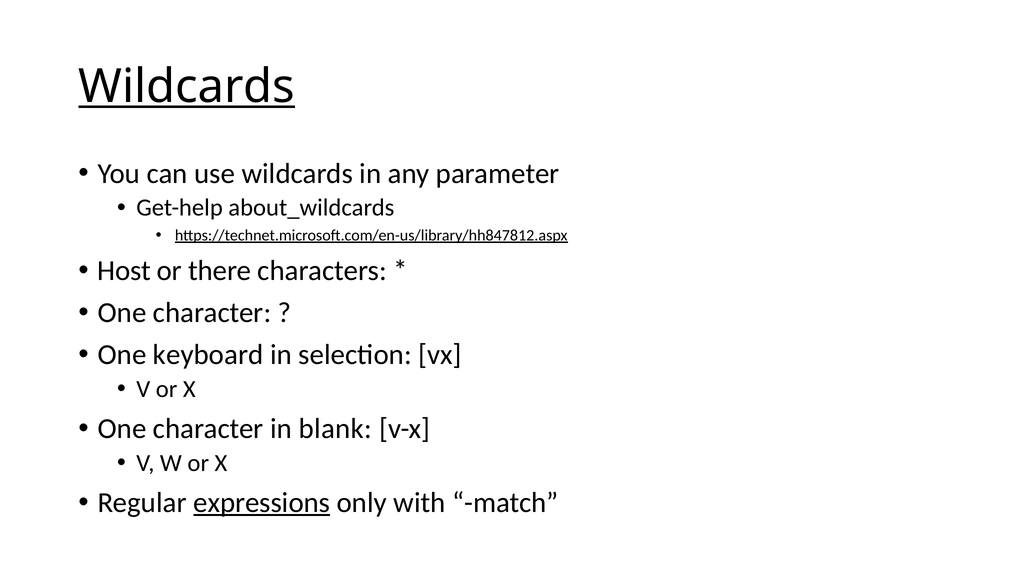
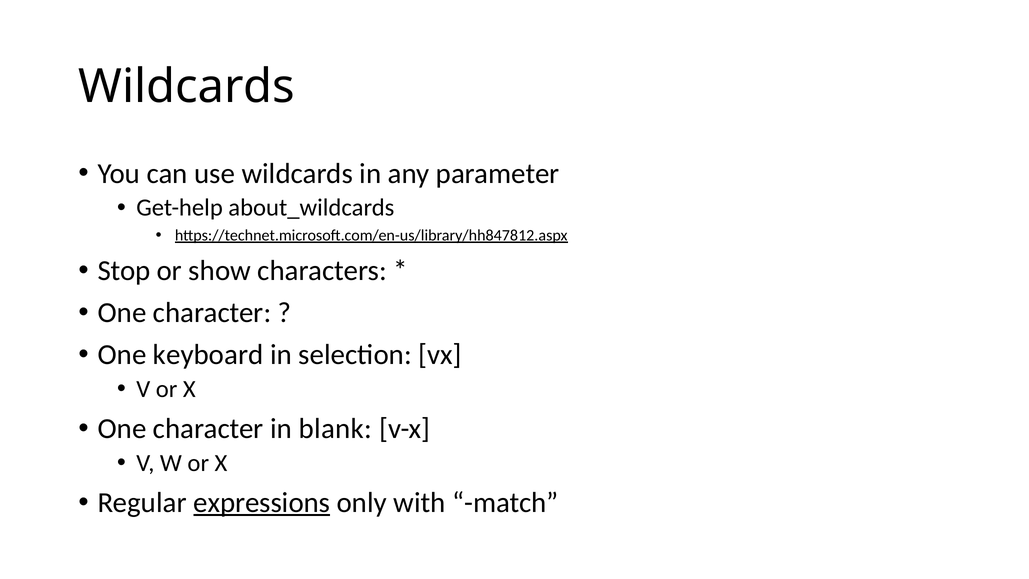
Wildcards underline: present -> none (187, 86)
Host: Host -> Stop (124, 270)
there: there -> show (220, 270)
